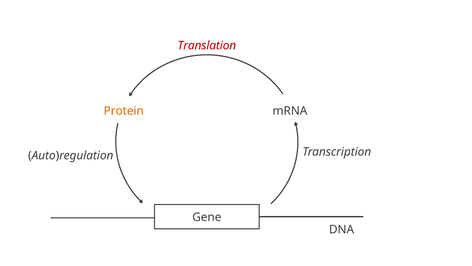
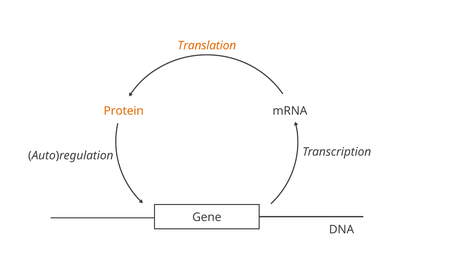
Translation colour: red -> orange (207, 46)
